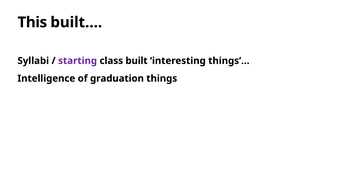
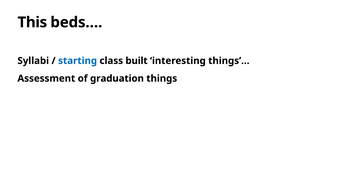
built…: built… -> beds… (76, 22)
starting colour: purple -> blue (78, 61)
Intelligence: Intelligence -> Assessment (46, 79)
